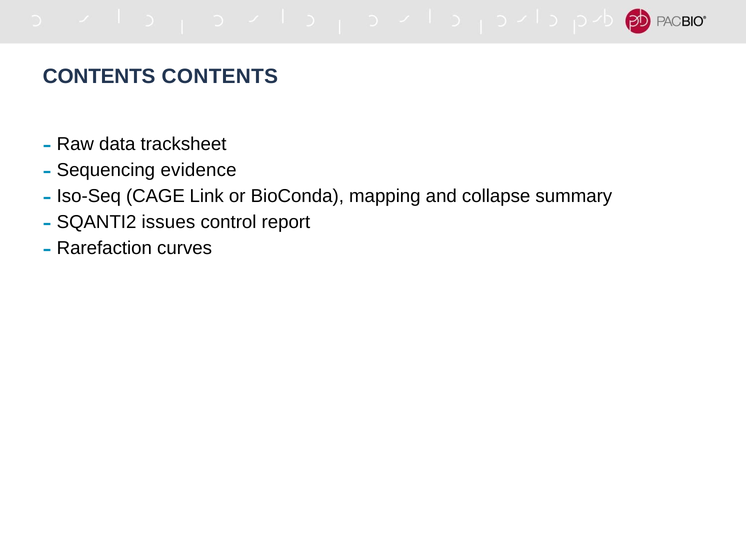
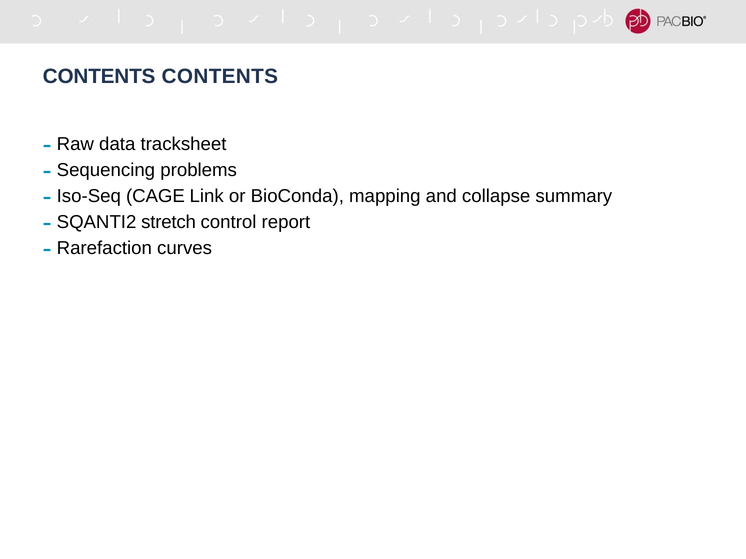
evidence: evidence -> problems (199, 170)
issues: issues -> stretch (169, 222)
